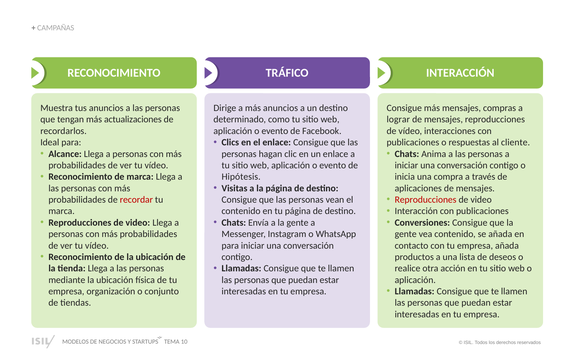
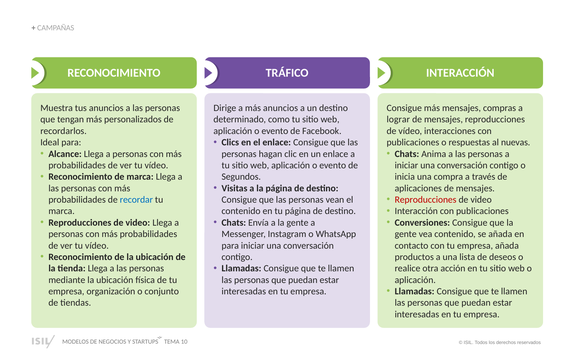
actualizaciones: actualizaciones -> personalizados (133, 120)
cliente: cliente -> nuevas (516, 142)
Hipótesis: Hipótesis -> Segundos (241, 177)
recordar colour: red -> blue (136, 200)
